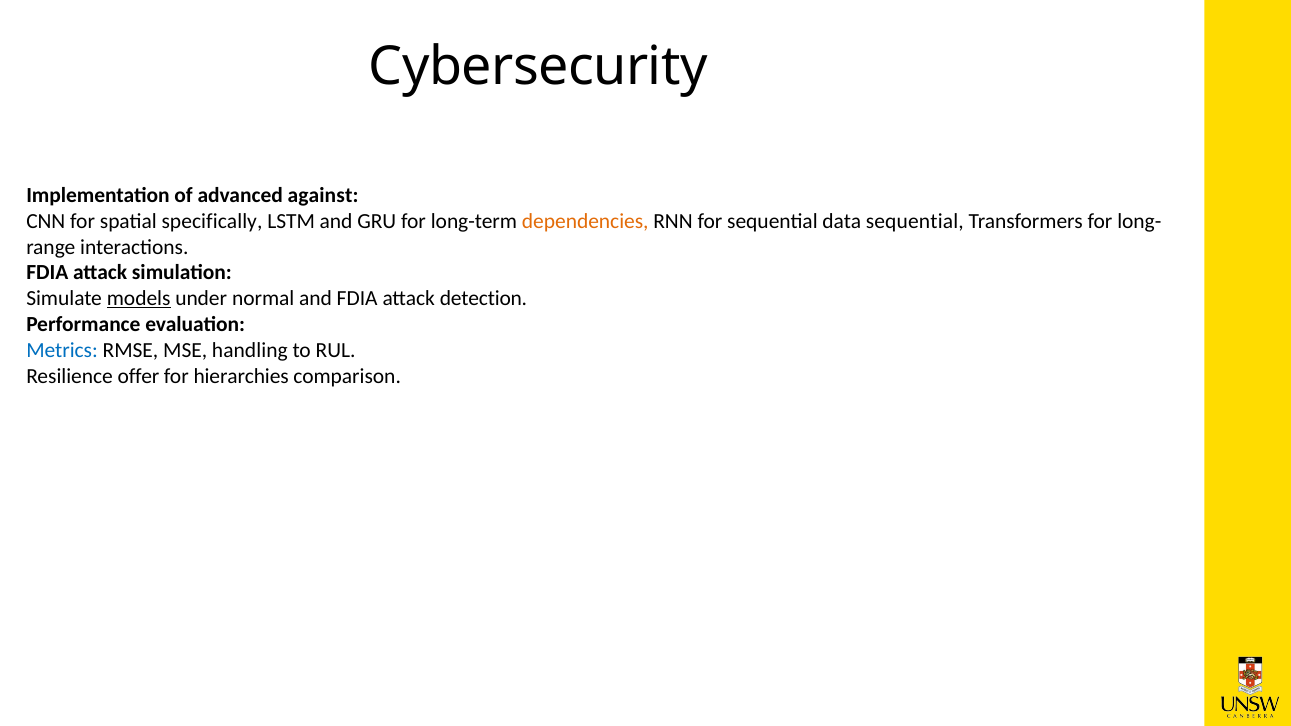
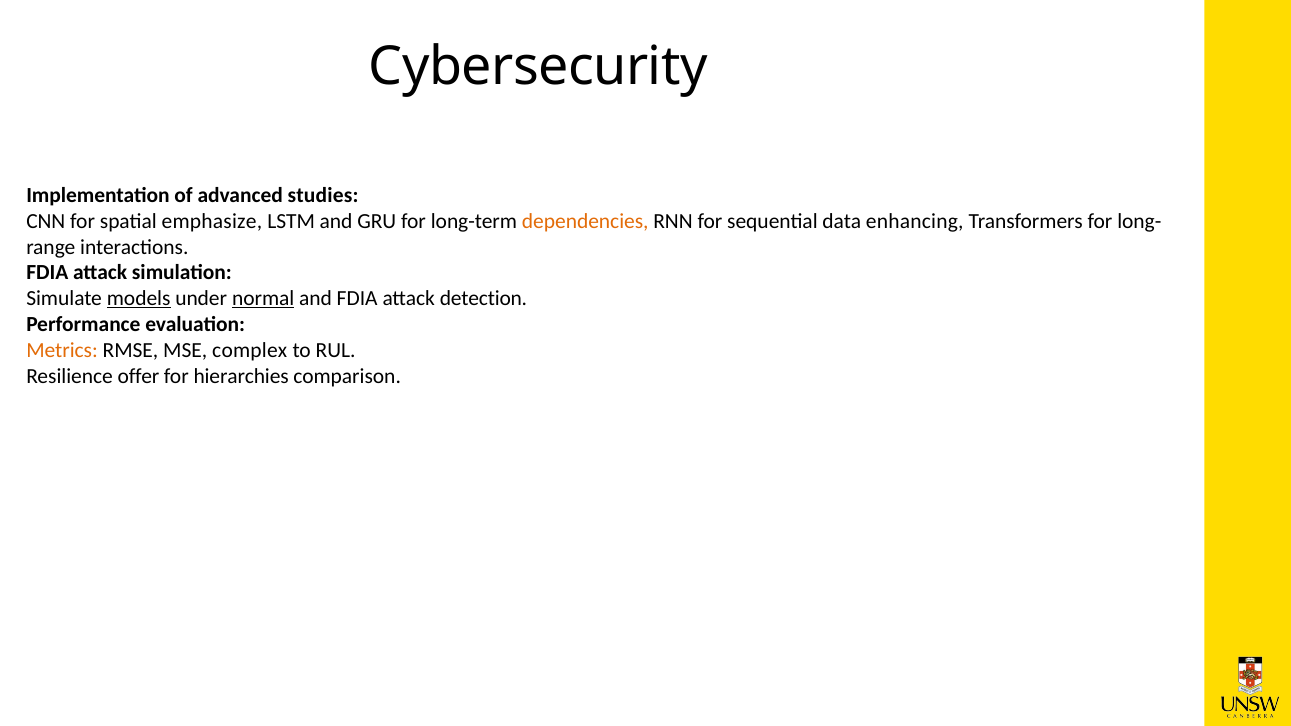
against: against -> studies (323, 195)
specifically: specifically -> emphasize (212, 221)
data sequential: sequential -> enhancing (915, 221)
normal underline: none -> present (263, 299)
Metrics colour: blue -> orange (62, 350)
handling: handling -> complex (250, 350)
